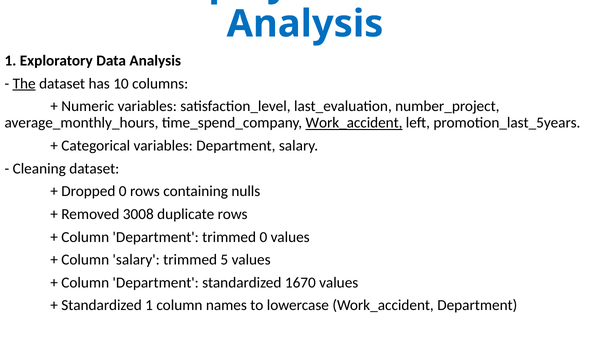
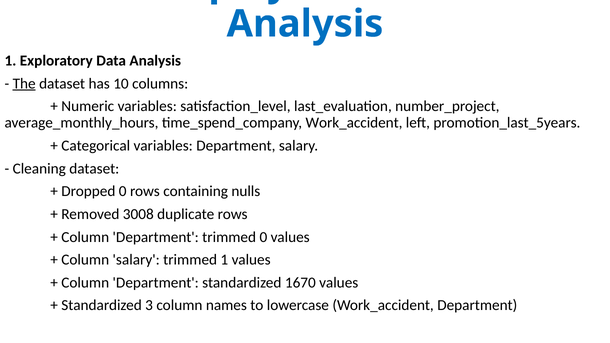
Work_accident underline: present -> none (354, 123)
trimmed 5: 5 -> 1 (224, 260)
Standardized 1: 1 -> 3 (149, 306)
